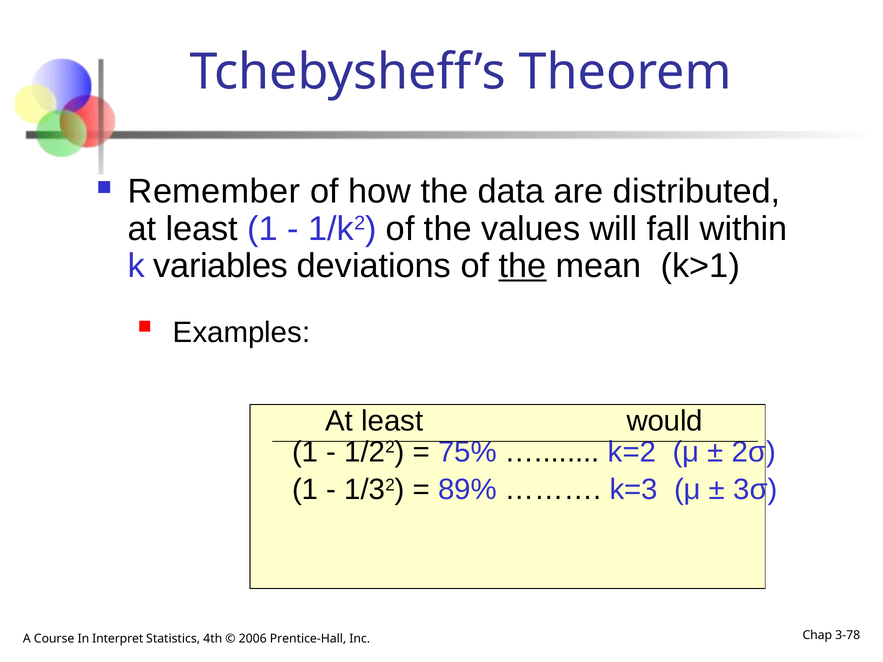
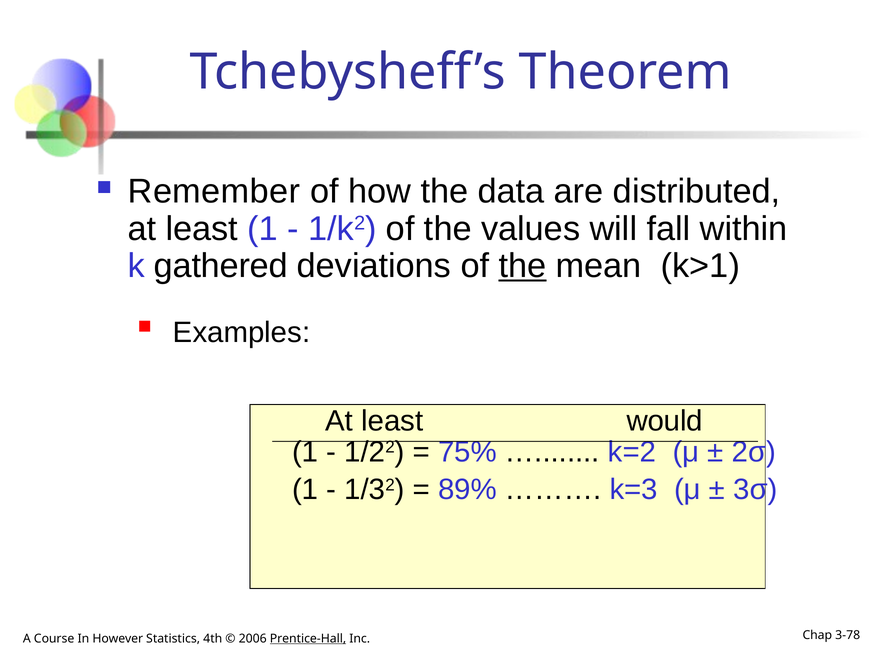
variables: variables -> gathered (221, 266)
Interpret: Interpret -> However (118, 639)
Prentice-Hall underline: none -> present (308, 639)
